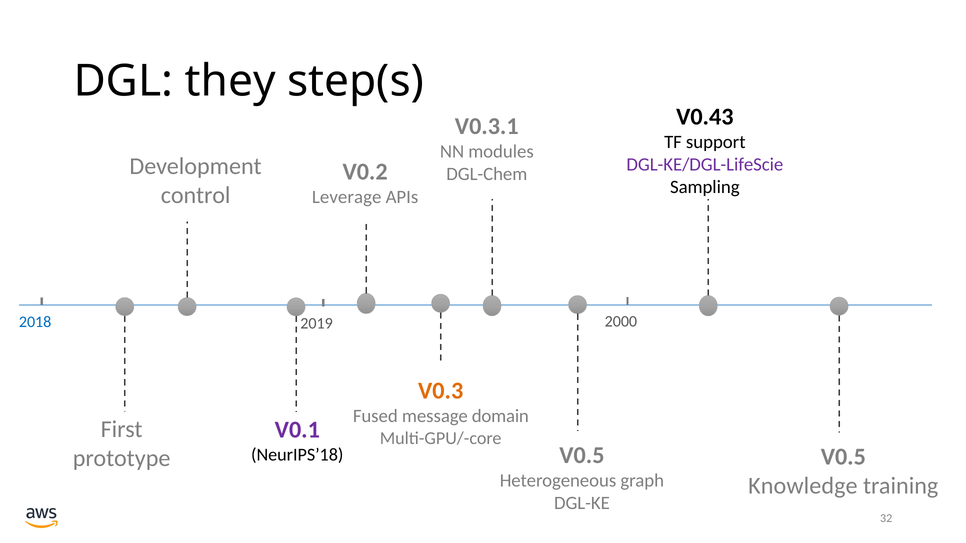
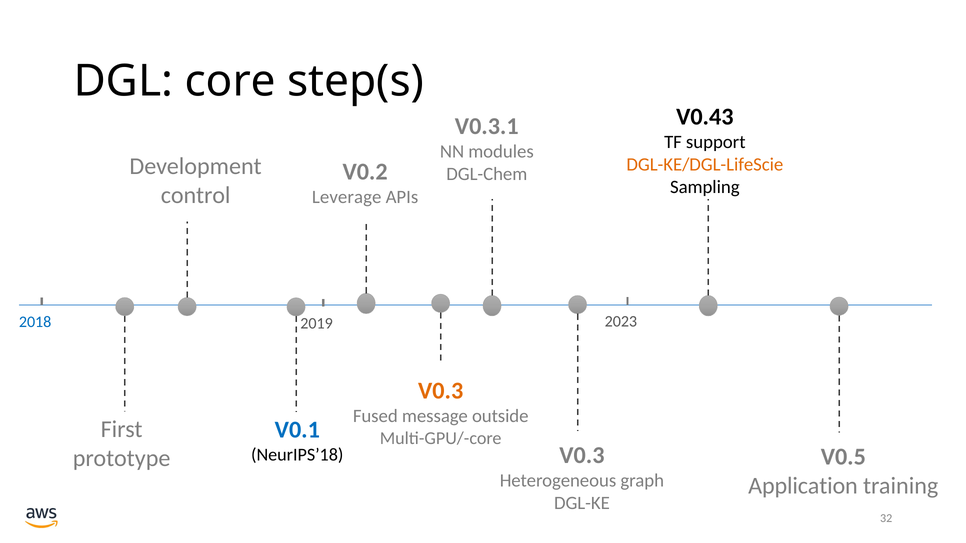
they: they -> core (230, 81)
DGL-KE/DGL-LifeScie colour: purple -> orange (705, 165)
2000: 2000 -> 2023 (621, 322)
domain: domain -> outside (500, 416)
V0.1 colour: purple -> blue (297, 430)
V0.5: V0.5 -> V0.3 (582, 456)
Knowledge: Knowledge -> Application (803, 486)
